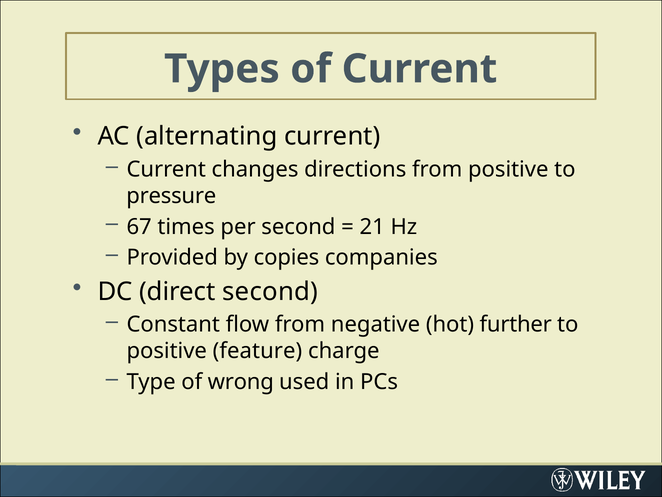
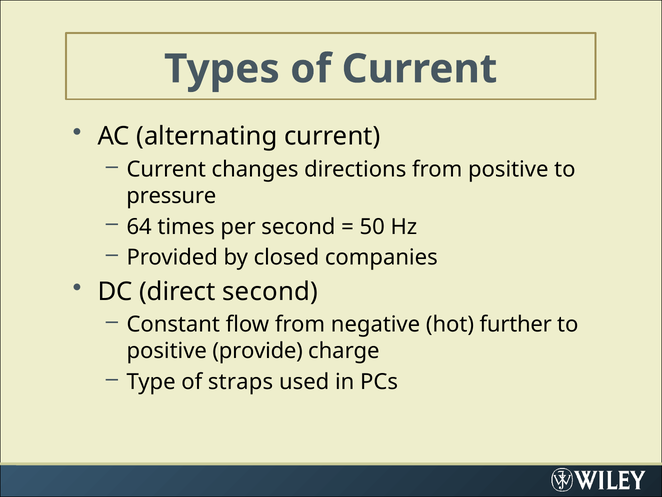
67: 67 -> 64 (139, 227)
21: 21 -> 50 (372, 227)
copies: copies -> closed (286, 257)
feature: feature -> provide (258, 351)
wrong: wrong -> straps (241, 382)
